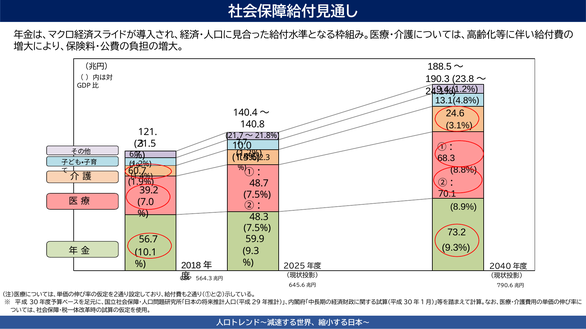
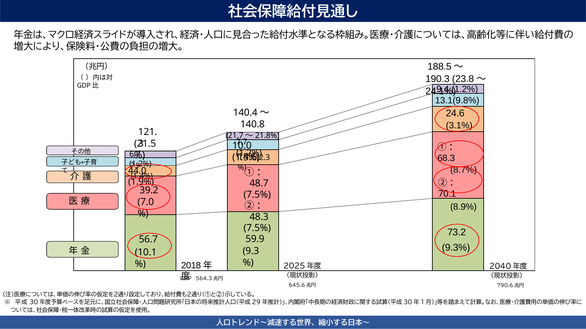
13.1(4.8%: 13.1(4.8% -> 13.1(9.8% (457, 101)
8.8%: 8.8% -> 8.7% (464, 170)
60.7: 60.7 -> 44.0 (137, 171)
